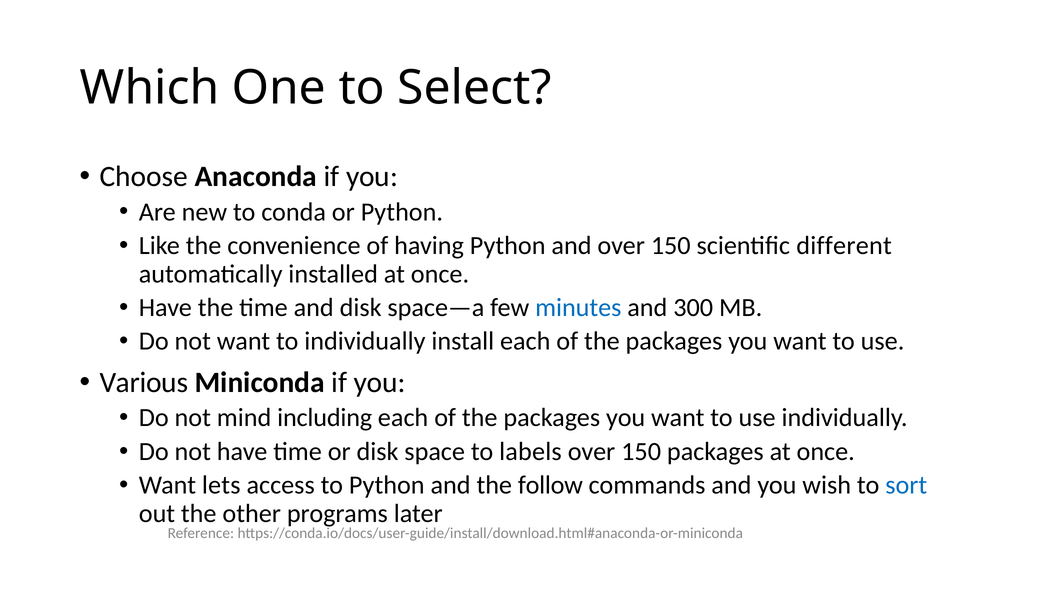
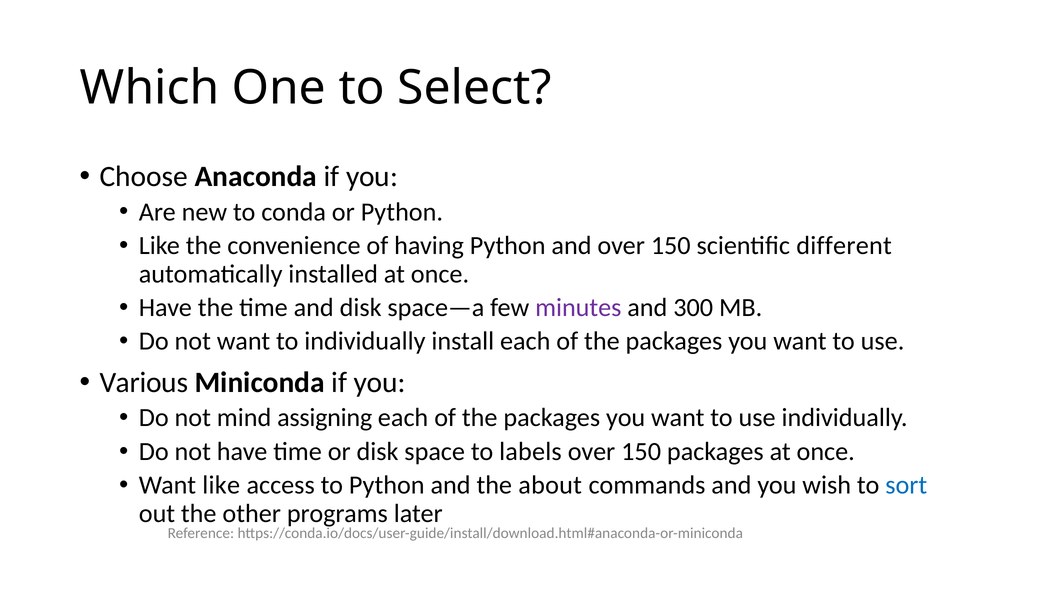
minutes colour: blue -> purple (578, 308)
including: including -> assigning (325, 418)
Want lets: lets -> like (221, 486)
follow: follow -> about (550, 486)
